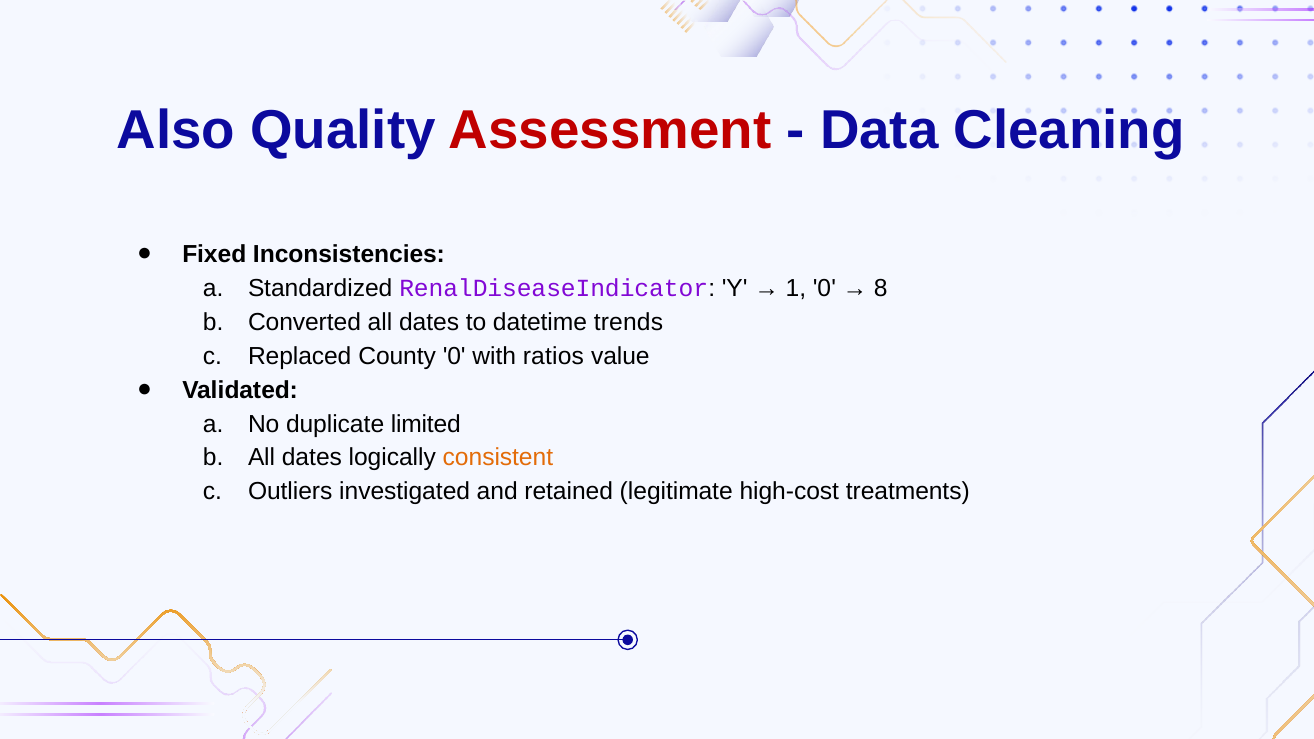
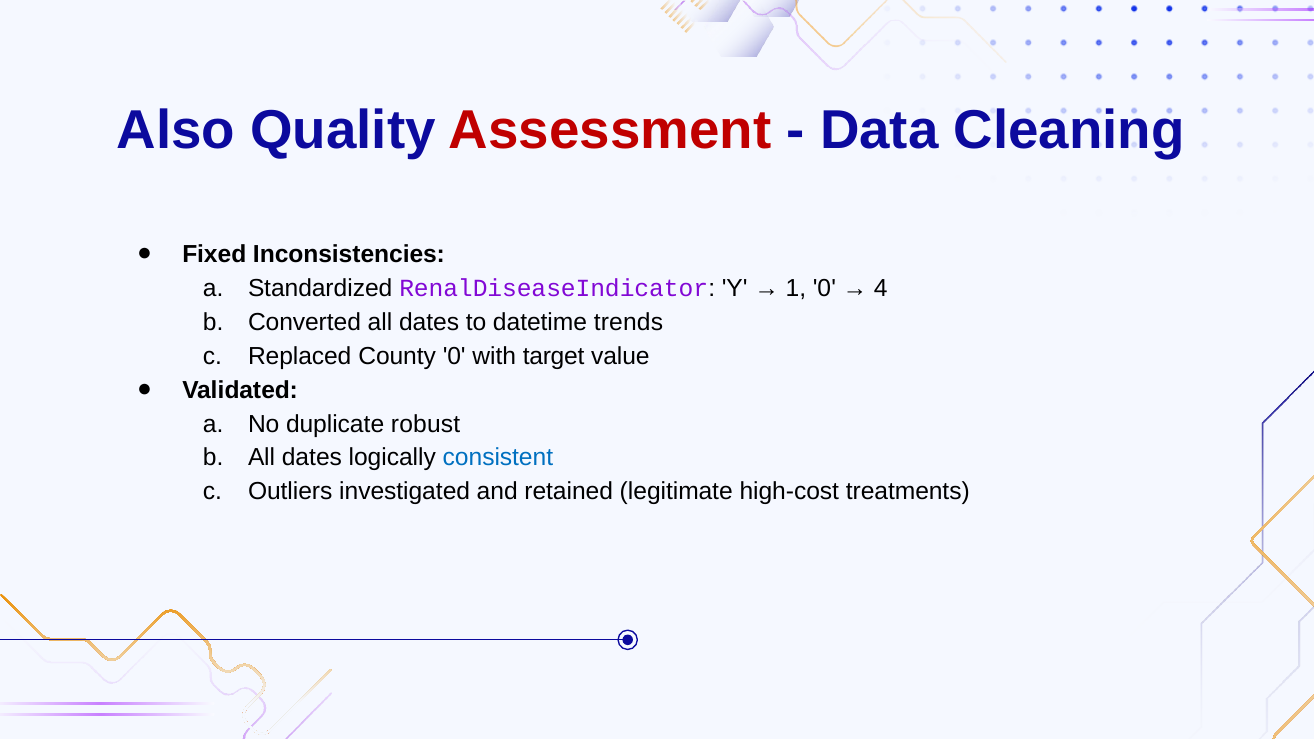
8: 8 -> 4 (881, 288)
ratios: ratios -> target (554, 356)
limited: limited -> robust (426, 424)
consistent colour: orange -> blue (498, 458)
